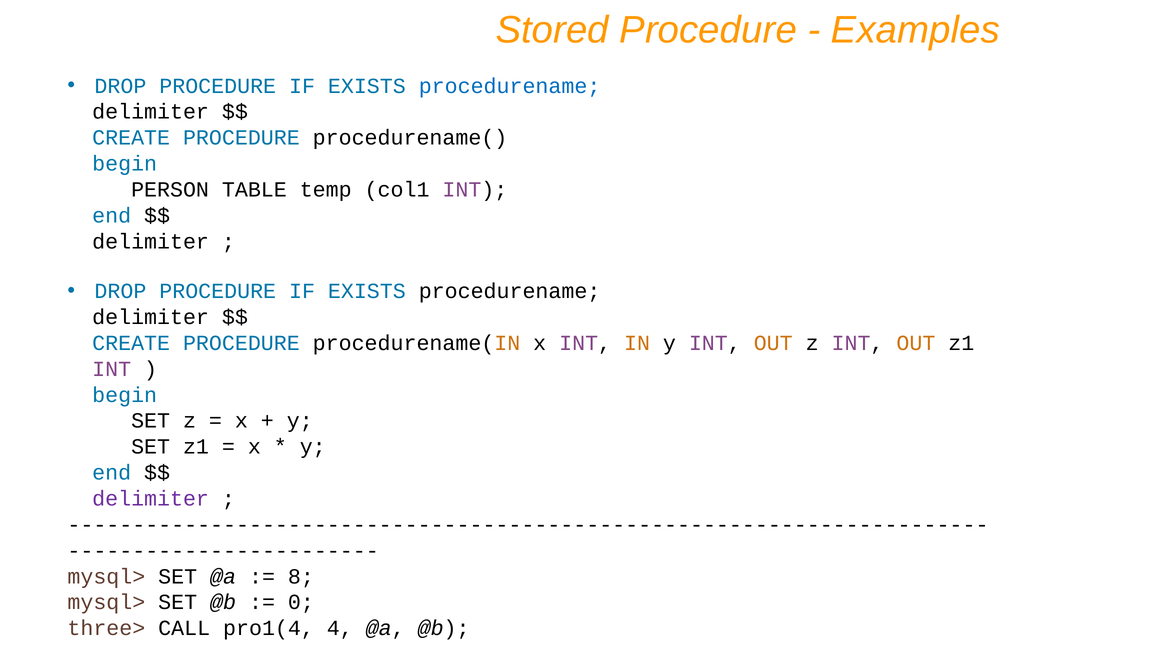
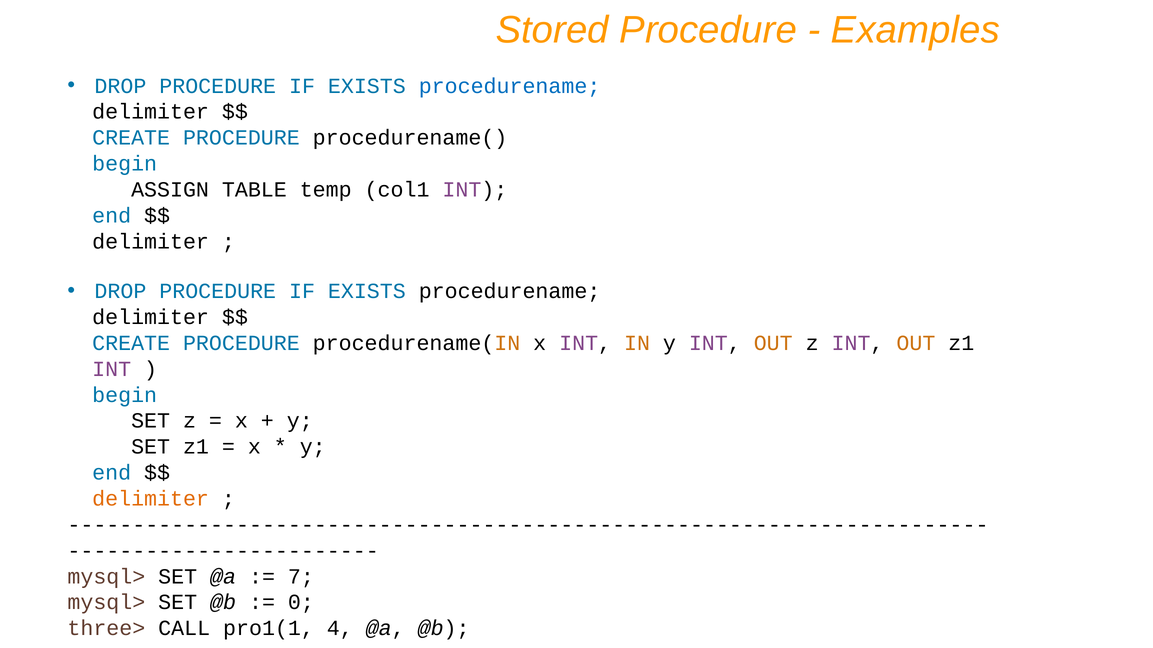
PERSON: PERSON -> ASSIGN (170, 190)
delimiter colour: purple -> orange (151, 499)
8: 8 -> 7 (301, 577)
pro1(4: pro1(4 -> pro1(1 (268, 629)
